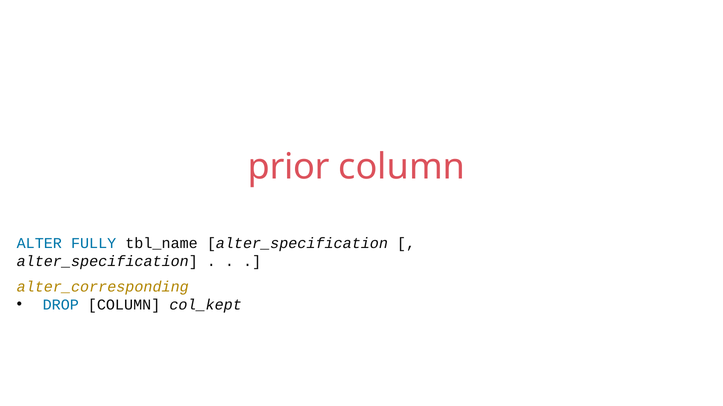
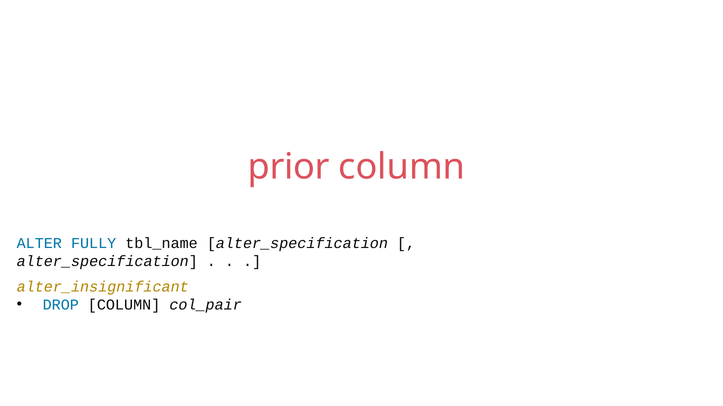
alter_corresponding: alter_corresponding -> alter_insignificant (103, 287)
col_kept: col_kept -> col_pair (206, 305)
